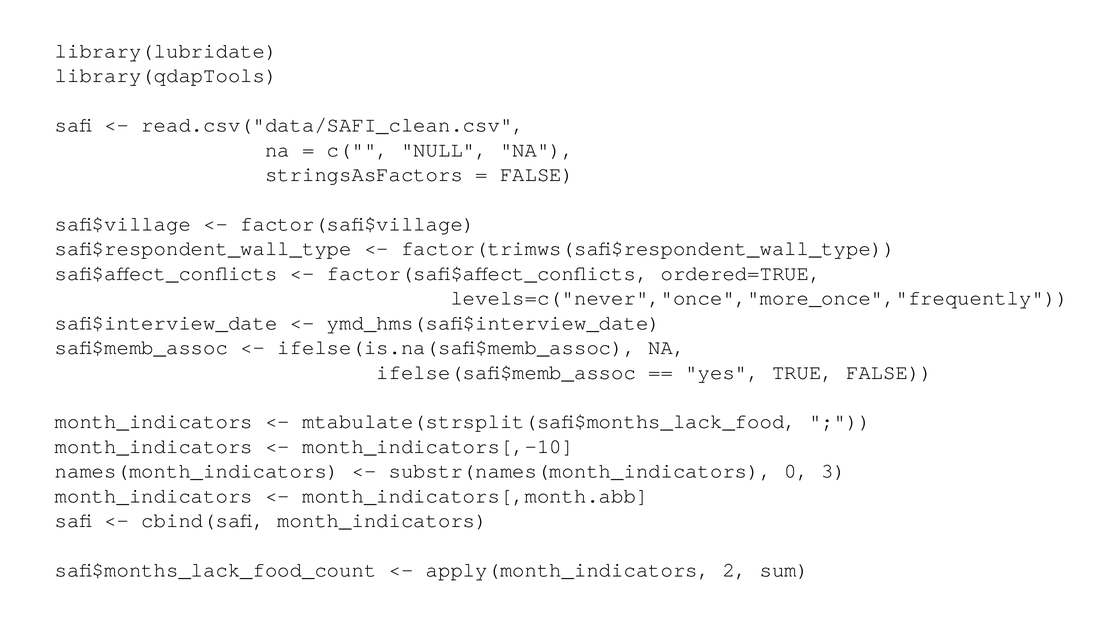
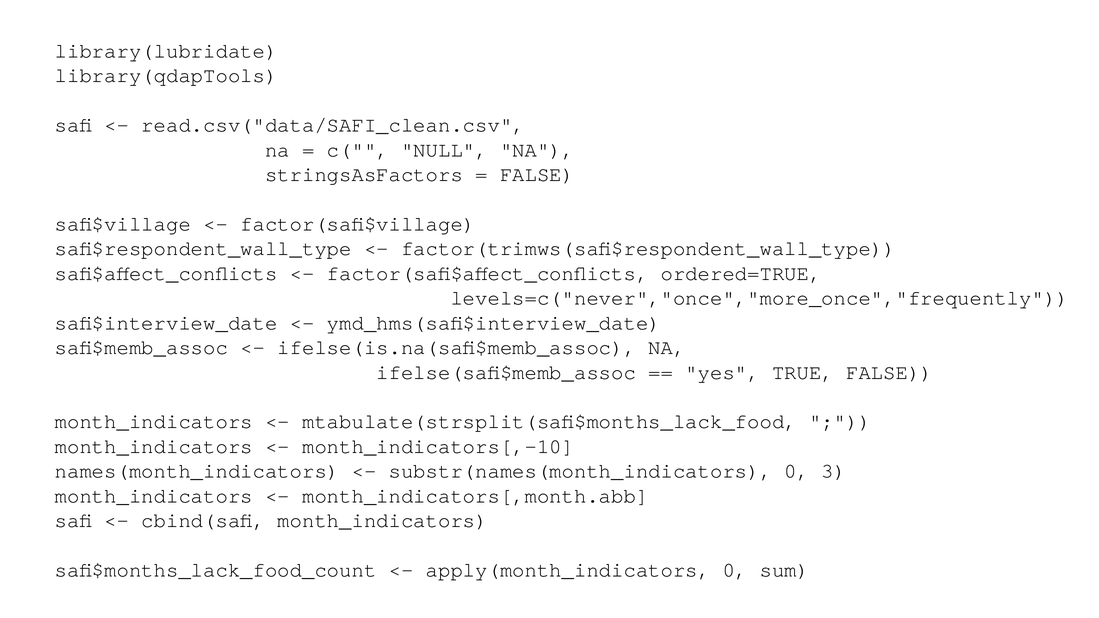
apply(month_indicators 2: 2 -> 0 (735, 570)
